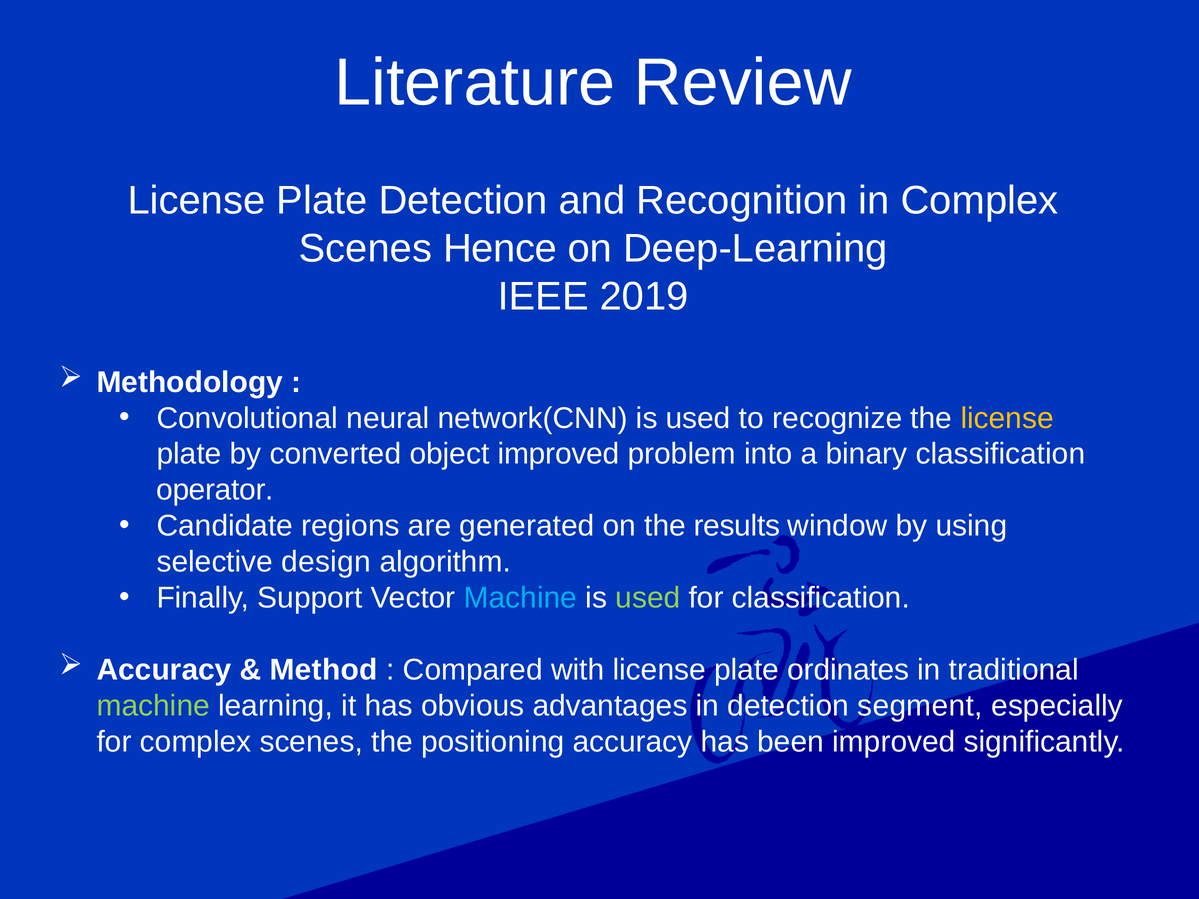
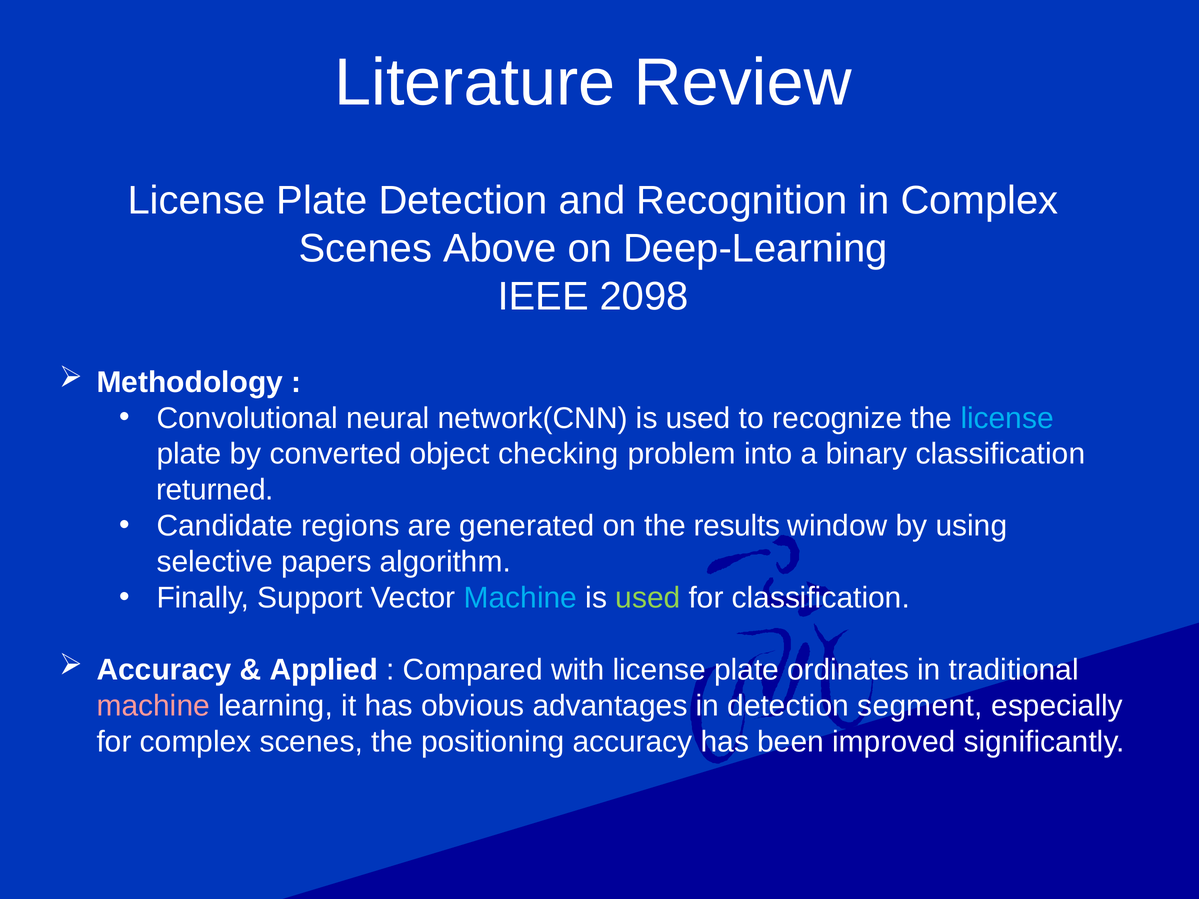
Hence: Hence -> Above (500, 249)
2019: 2019 -> 2098 (644, 297)
license colour: yellow -> light blue (1007, 418)
object improved: improved -> checking (558, 454)
operator: operator -> returned (215, 490)
design: design -> papers (326, 562)
Method: Method -> Applied (324, 670)
machine colour: light green -> pink (153, 706)
